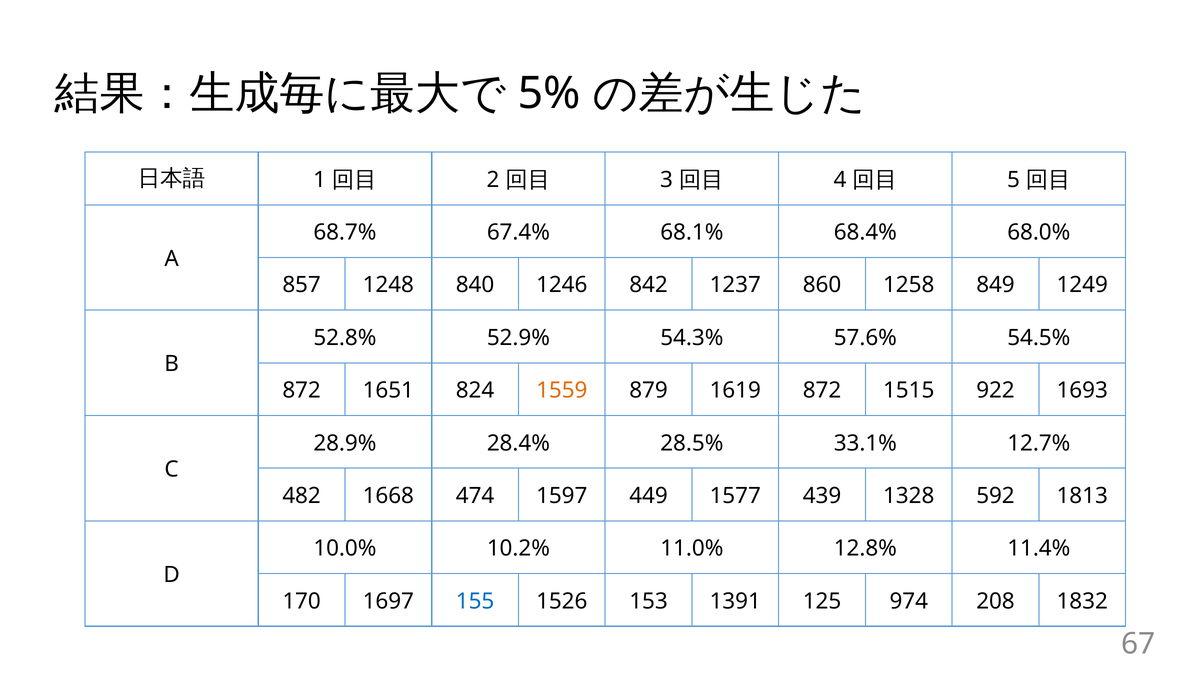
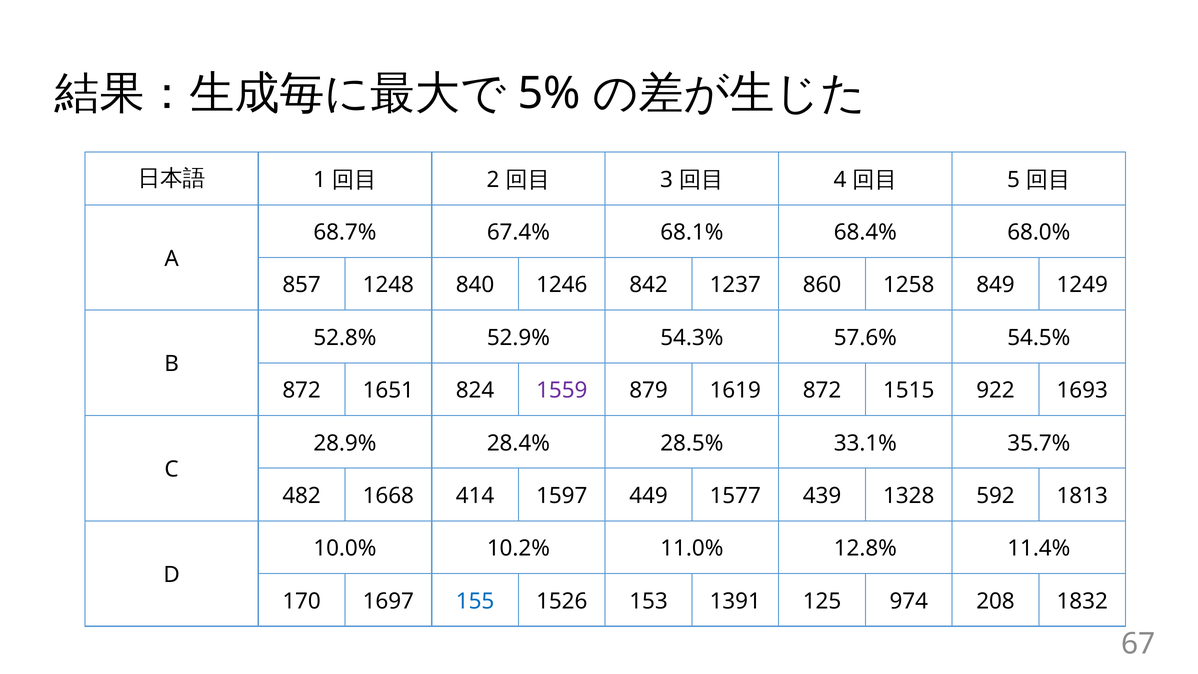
1559 colour: orange -> purple (562, 390)
12.7%: 12.7% -> 35.7% (1039, 443)
474: 474 -> 414 (475, 496)
